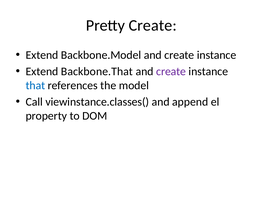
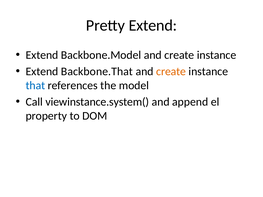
Pretty Create: Create -> Extend (153, 25)
create colour: purple -> orange (171, 72)
viewinstance.classes(: viewinstance.classes( -> viewinstance.system( (97, 102)
